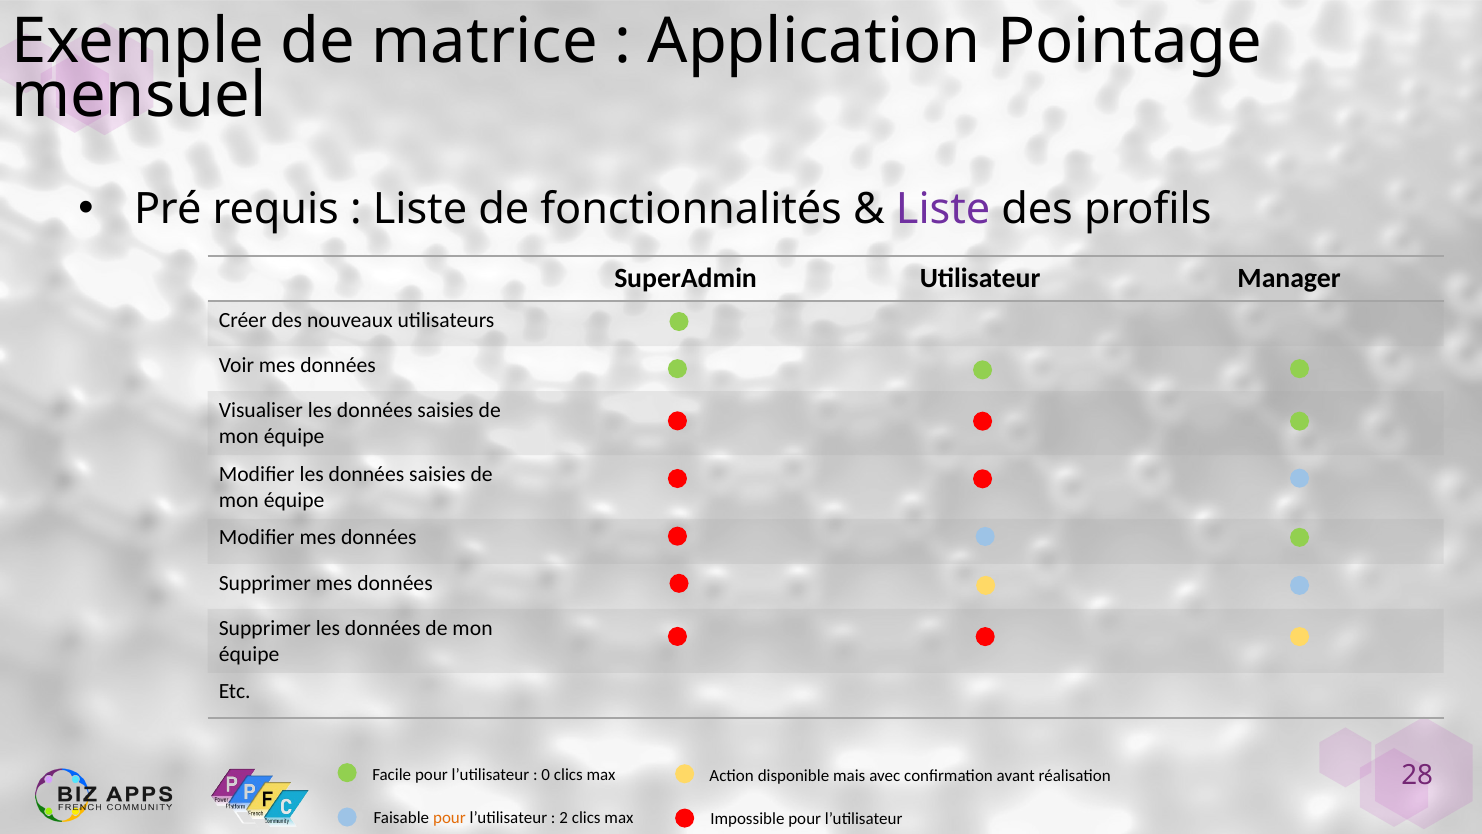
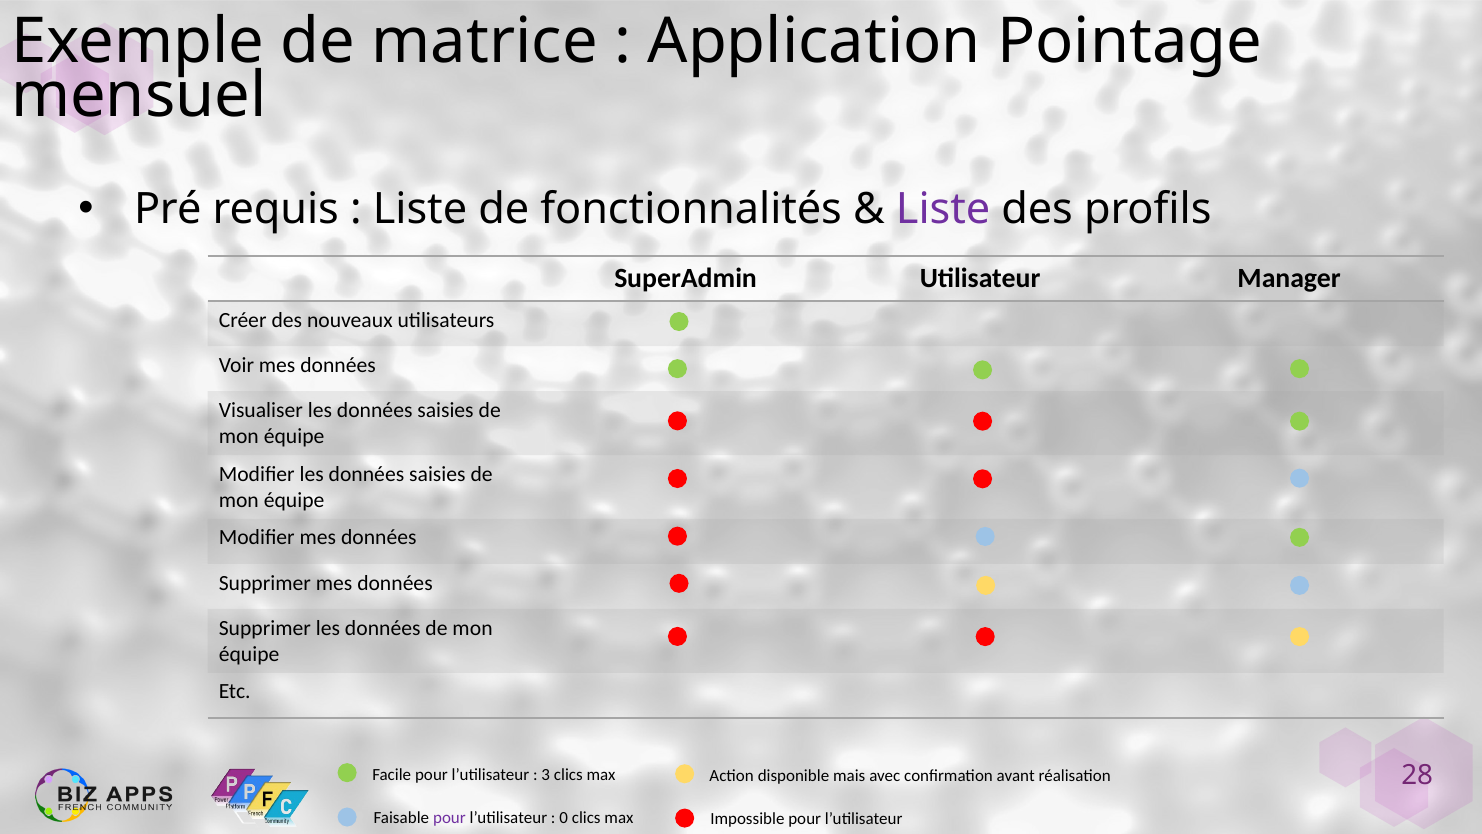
0: 0 -> 3 (546, 775)
pour colour: orange -> purple (449, 818)
2: 2 -> 0 (564, 818)
